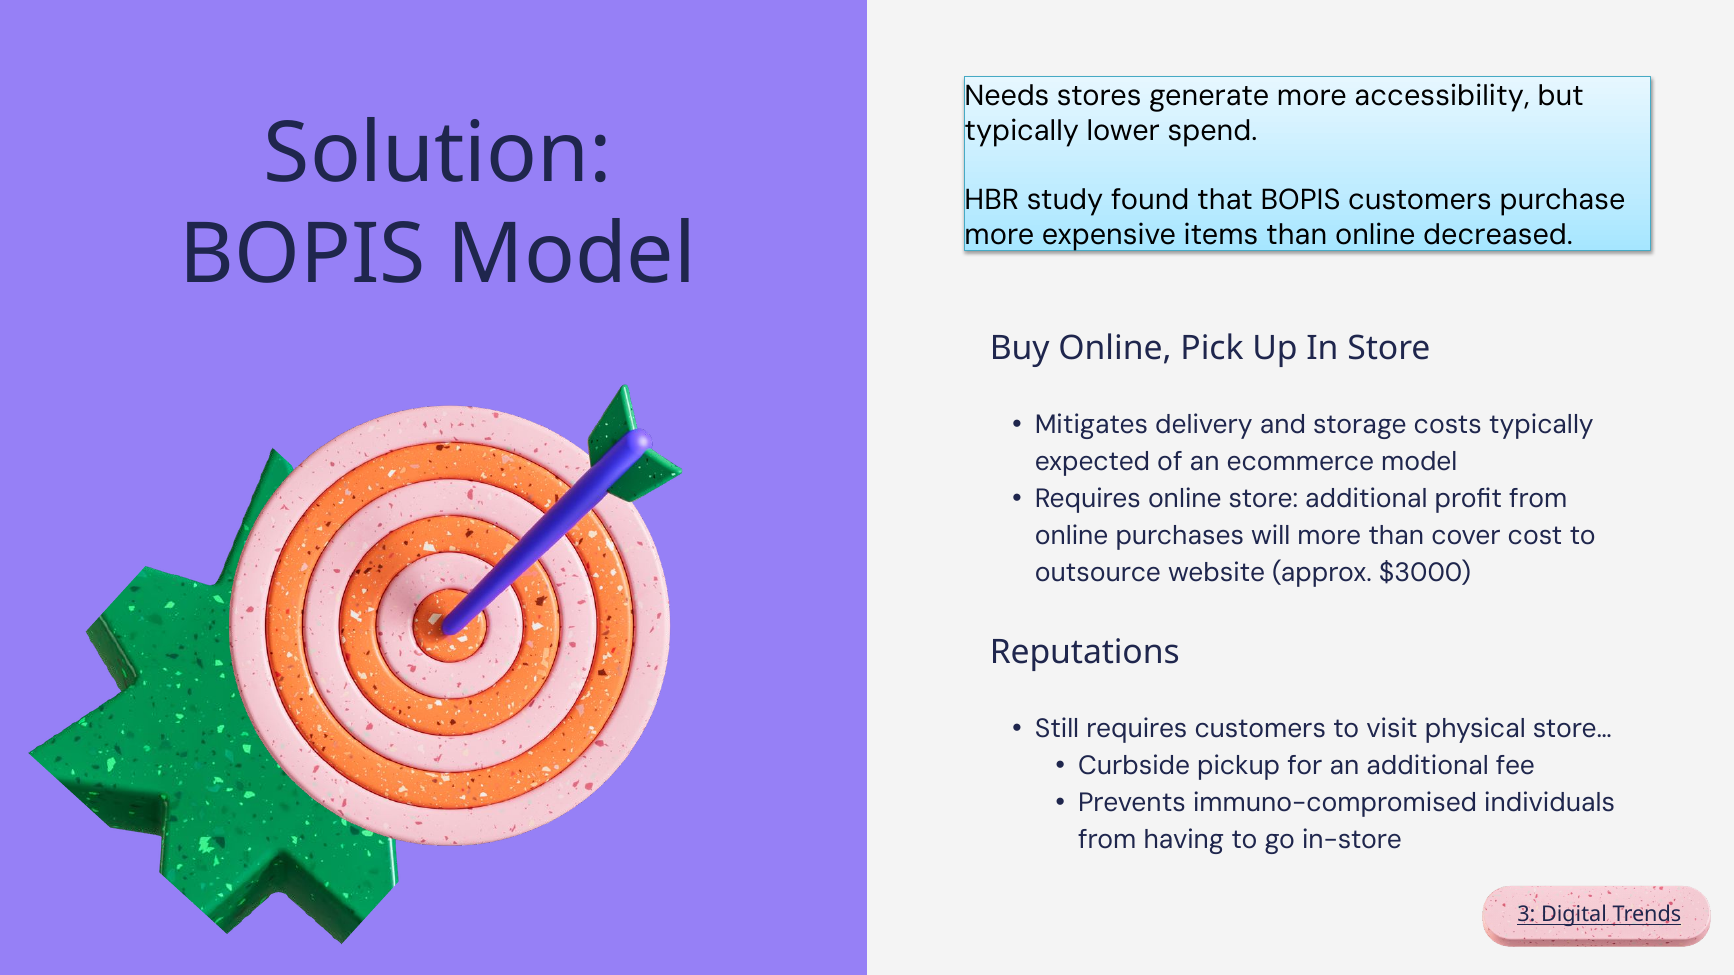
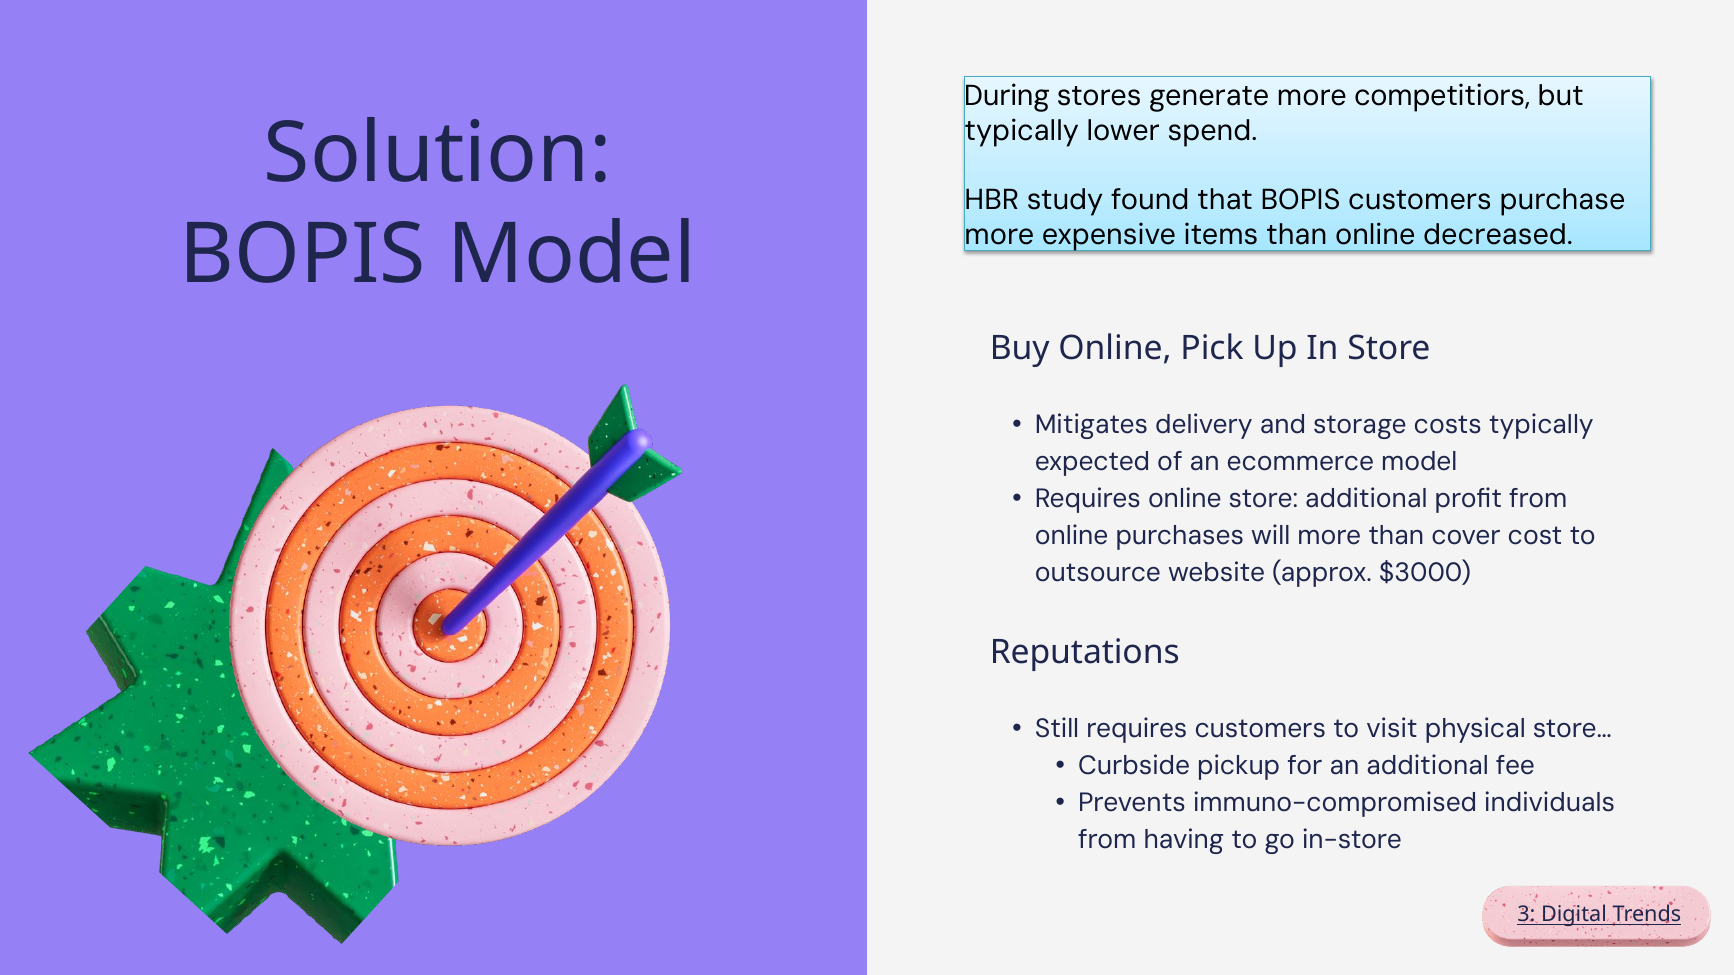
Needs: Needs -> During (1007, 96)
accessibility: accessibility -> competitiors (1442, 96)
